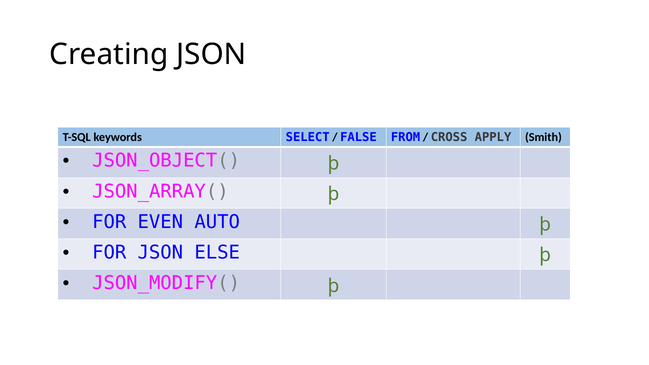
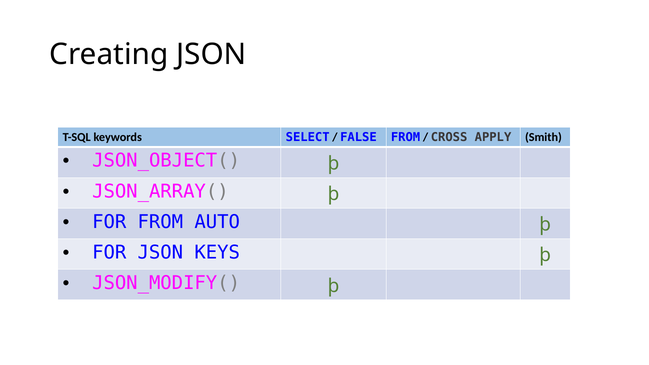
FOR EVEN: EVEN -> FROM (160, 222)
ELSE: ELSE -> KEYS (217, 253)
